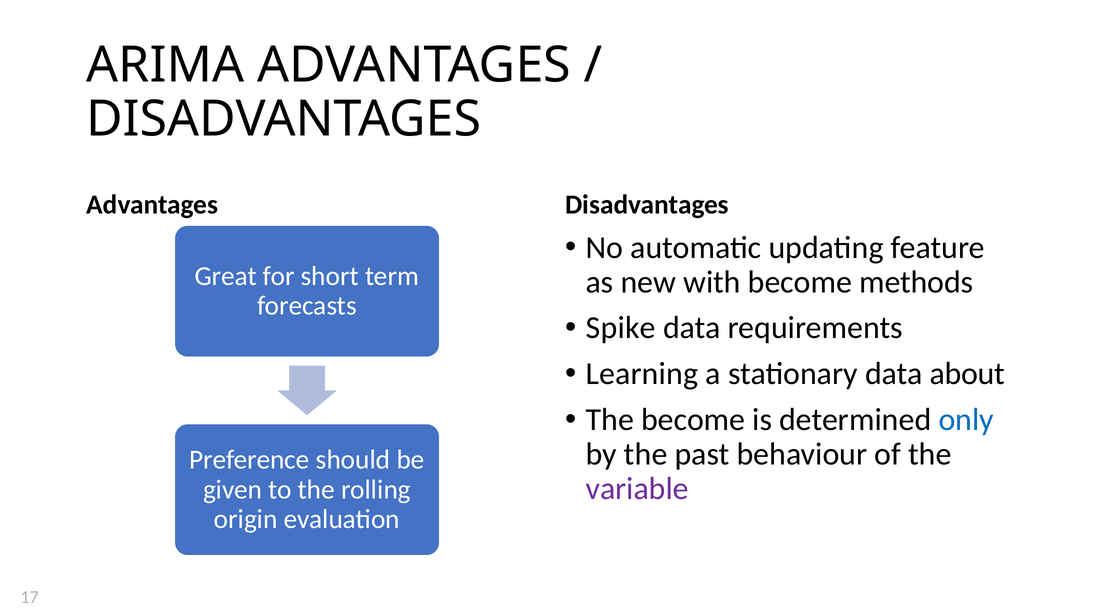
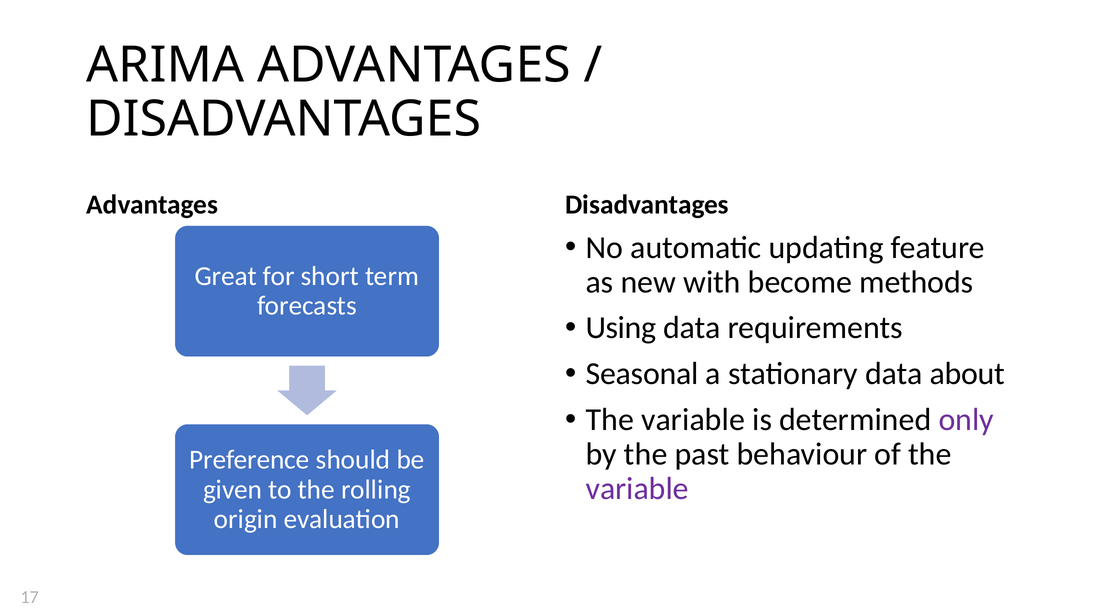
Spike: Spike -> Using (621, 328)
Learning: Learning -> Seasonal (642, 374)
become: become -> variable (693, 420)
only colour: blue -> purple (966, 420)
